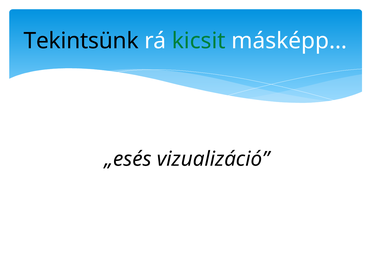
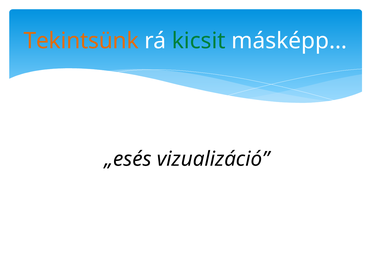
Tekintsünk colour: black -> orange (81, 41)
